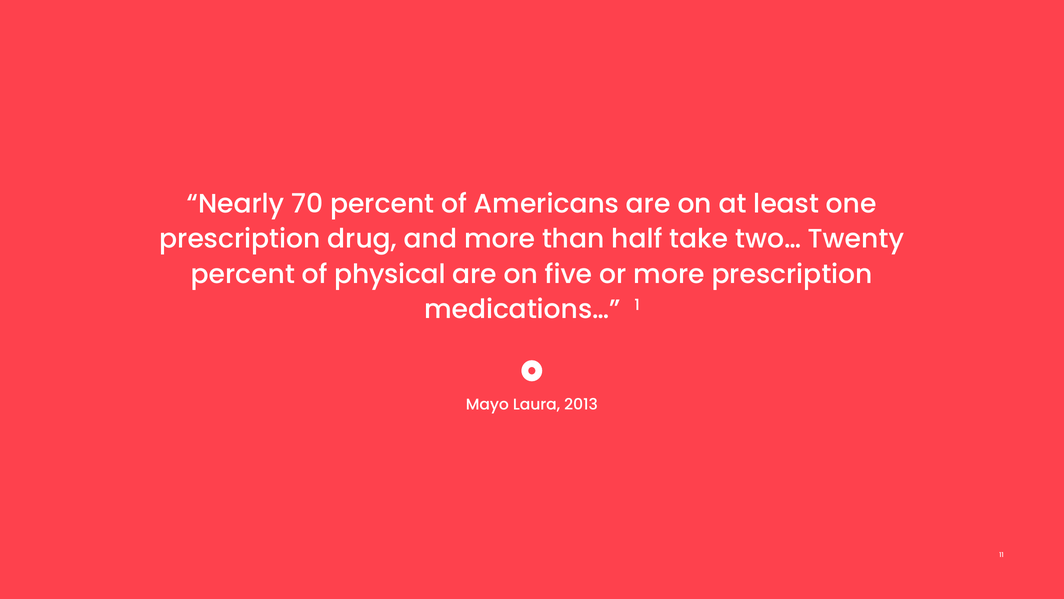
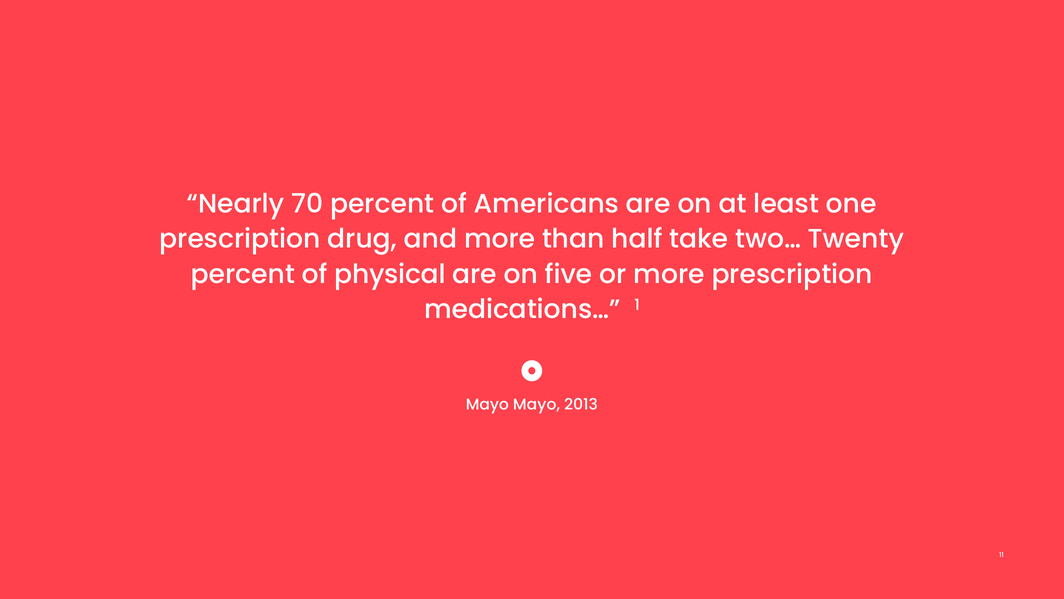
Mayo Laura: Laura -> Mayo (536, 404)
